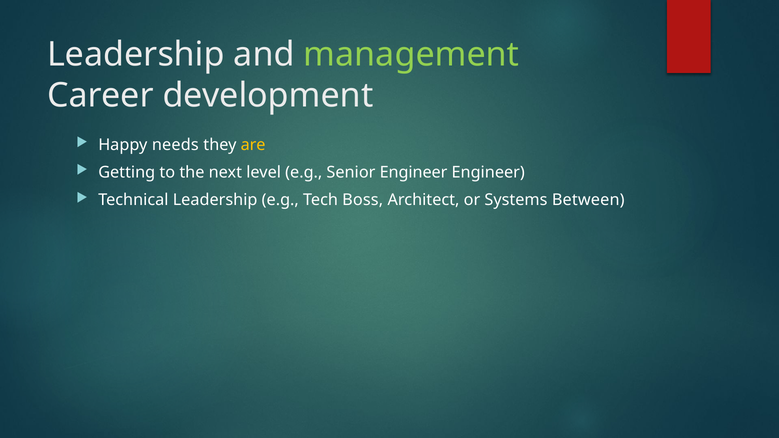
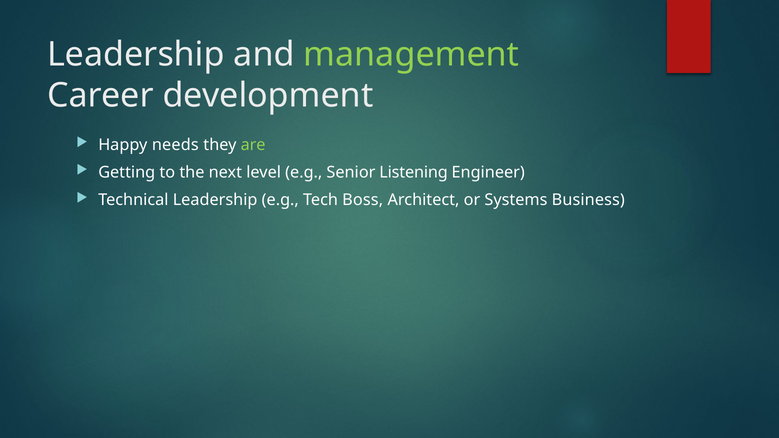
are colour: yellow -> light green (253, 145)
Senior Engineer: Engineer -> Listening (414, 173)
Between: Between -> Business (588, 200)
